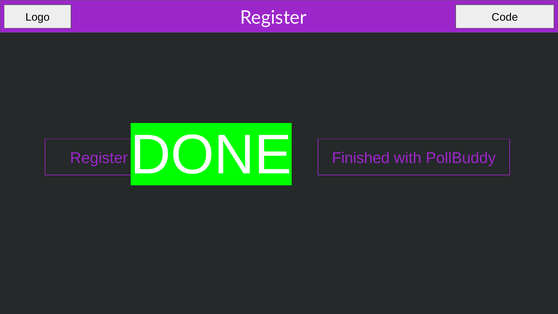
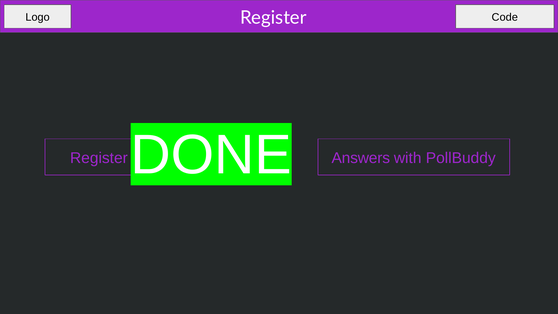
Finished: Finished -> Answers (361, 158)
